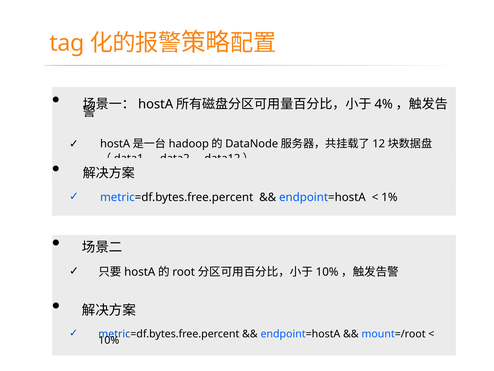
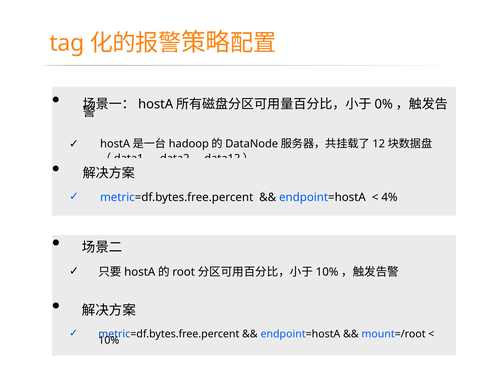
4%: 4% -> 0% (384, 104)
1%: 1% -> 4% (389, 197)
